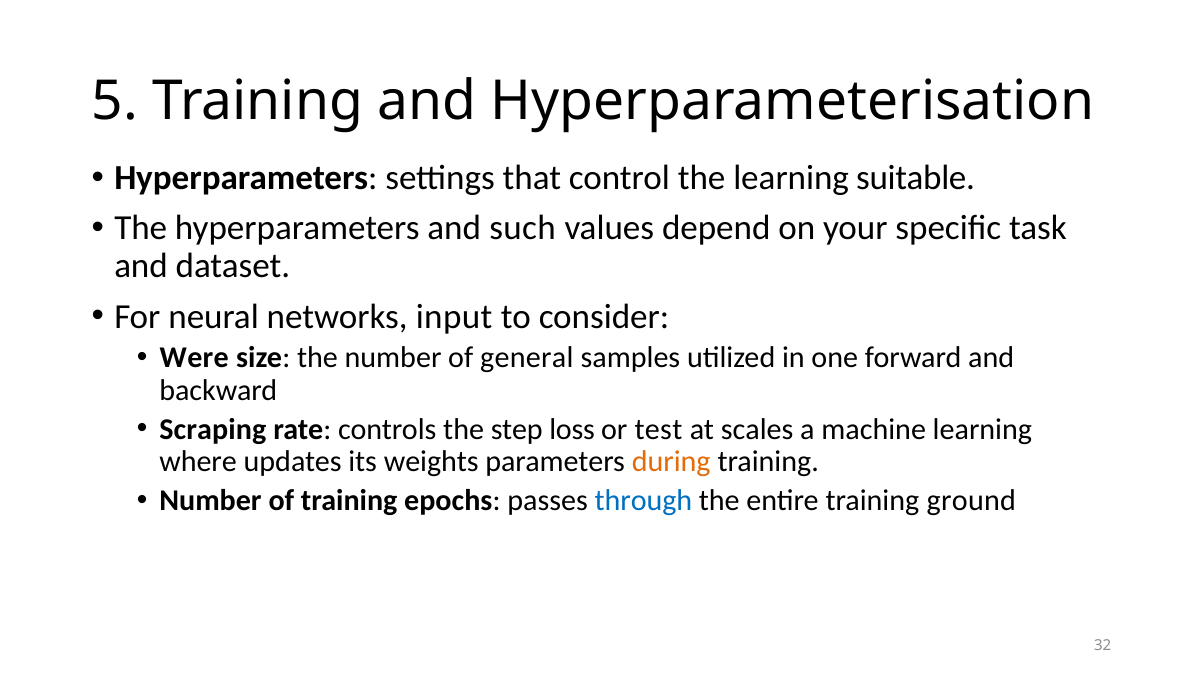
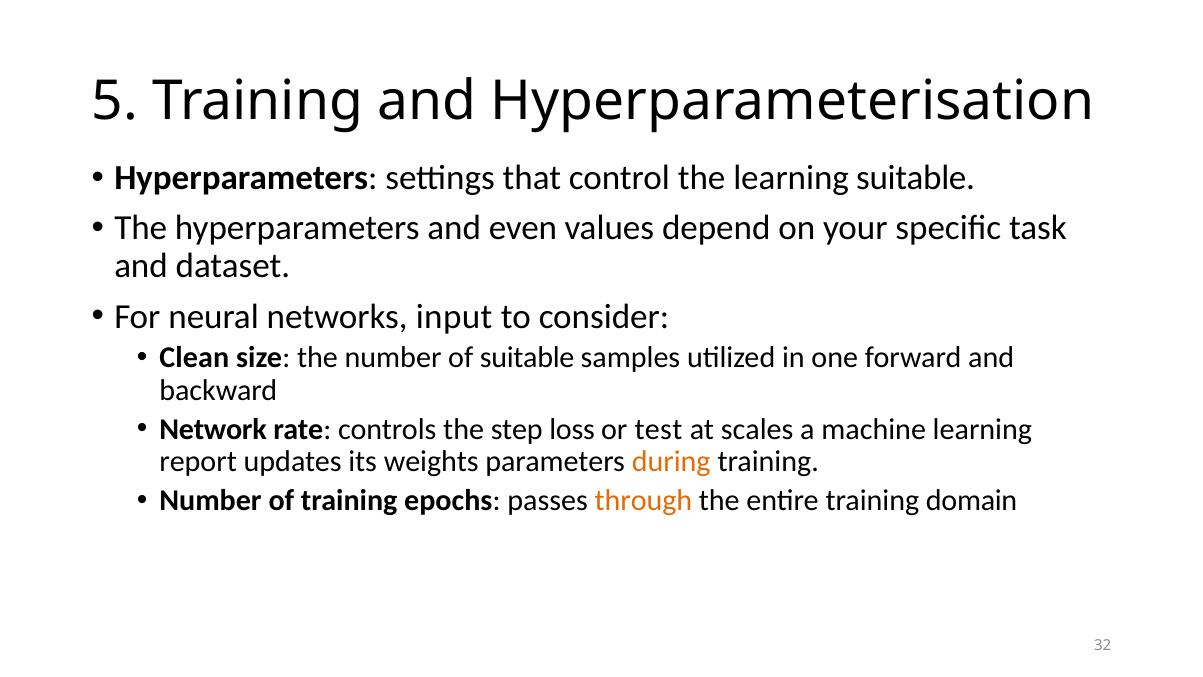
such: such -> even (523, 228)
Were: Were -> Clean (194, 358)
of general: general -> suitable (527, 358)
Scraping: Scraping -> Network (213, 429)
where: where -> report (198, 461)
through colour: blue -> orange (643, 500)
ground: ground -> domain (972, 500)
